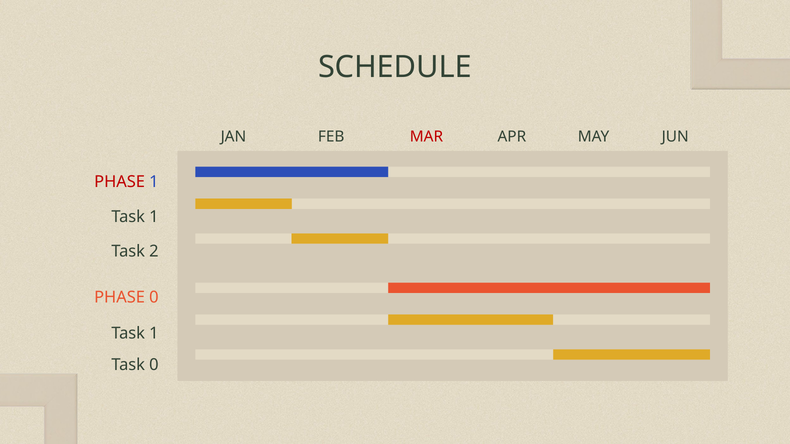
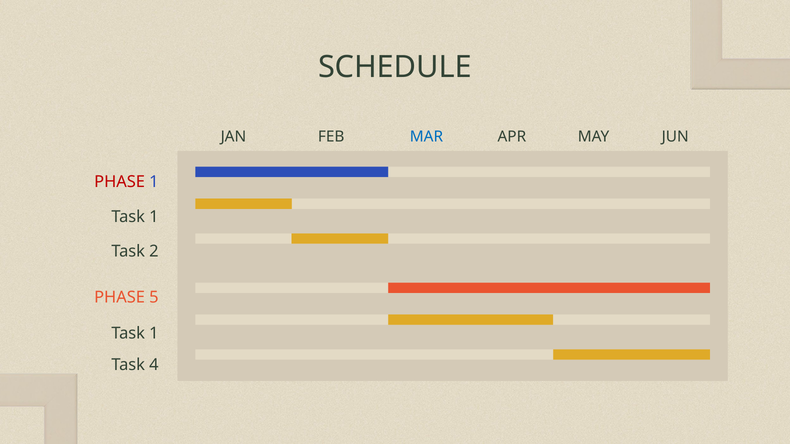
MAR colour: red -> blue (426, 137)
PHASE 0: 0 -> 5 (154, 297)
Task 0: 0 -> 4 (154, 365)
